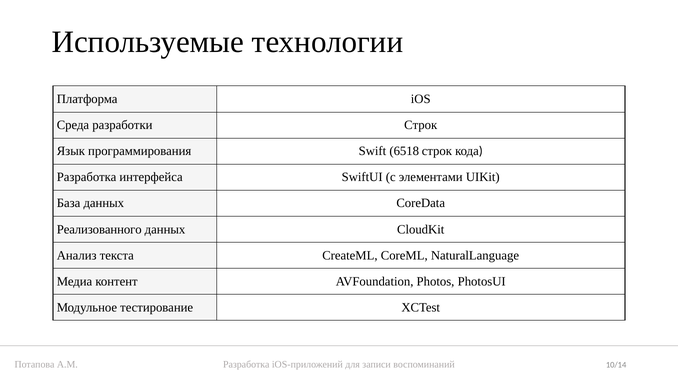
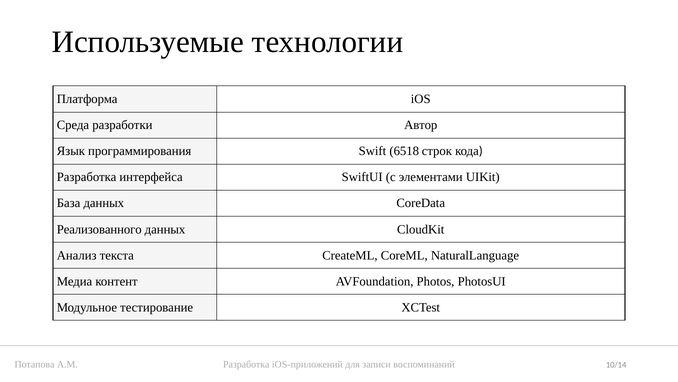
разработки Строк: Строк -> Автор (421, 125)
